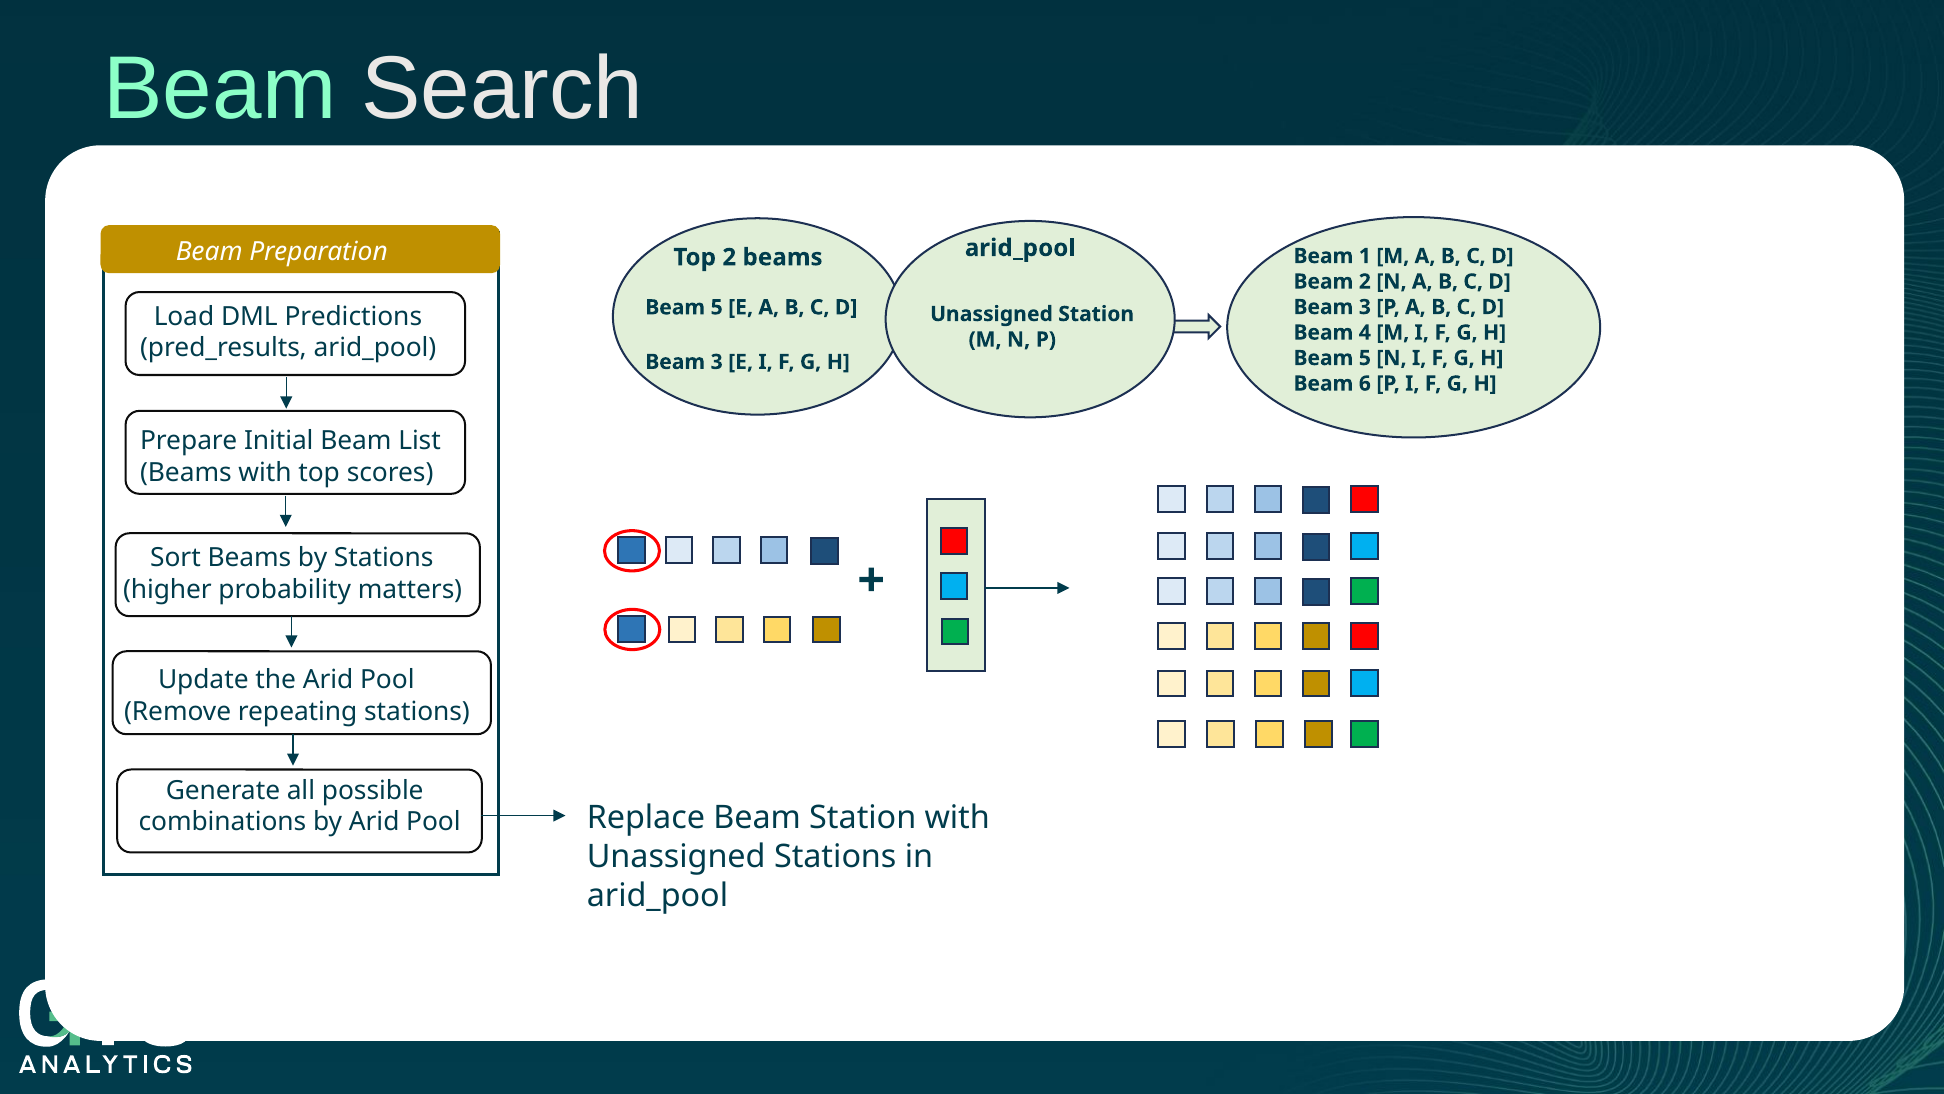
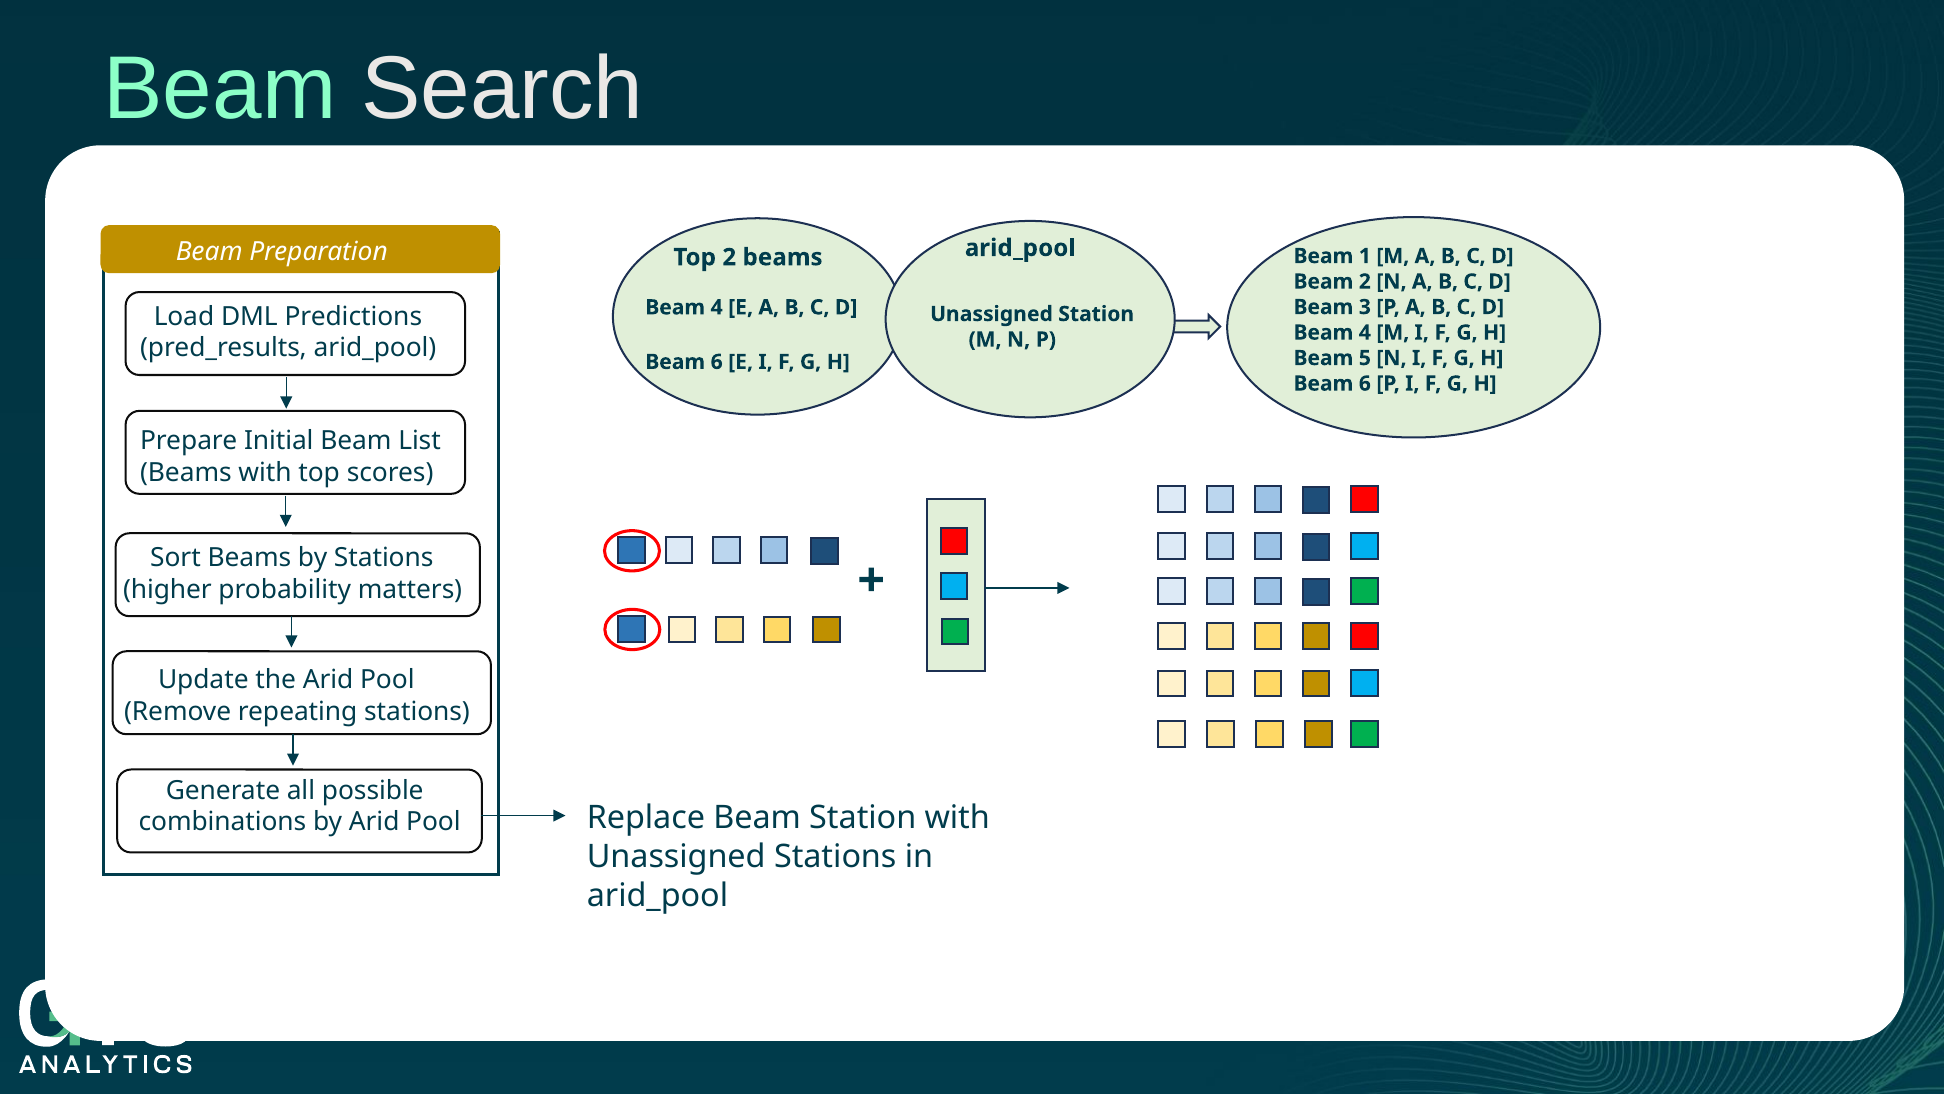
5: 5 -> 4 (717, 307)
3: 3 -> 6 (717, 362)
